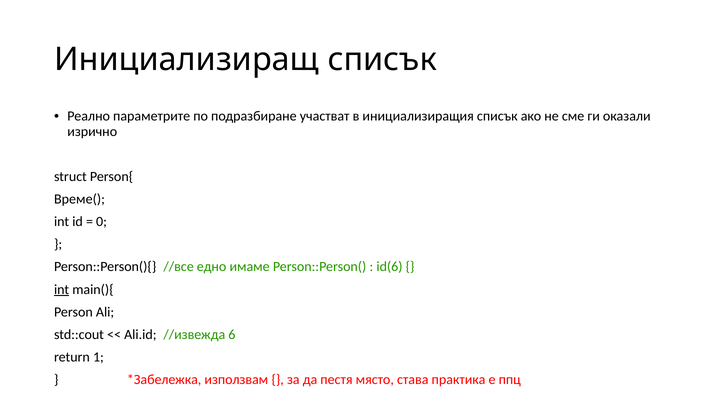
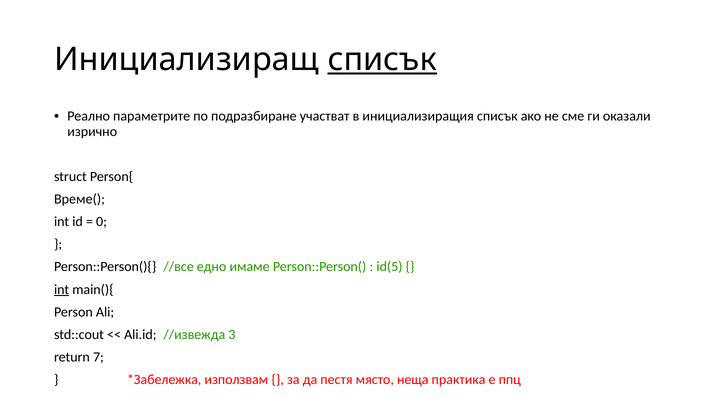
списък underline: none -> present (382, 60)
id(6: id(6 -> id(5 (389, 267)
6: 6 -> 3 (232, 334)
1: 1 -> 7 (98, 357)
става: става -> неща (413, 379)
